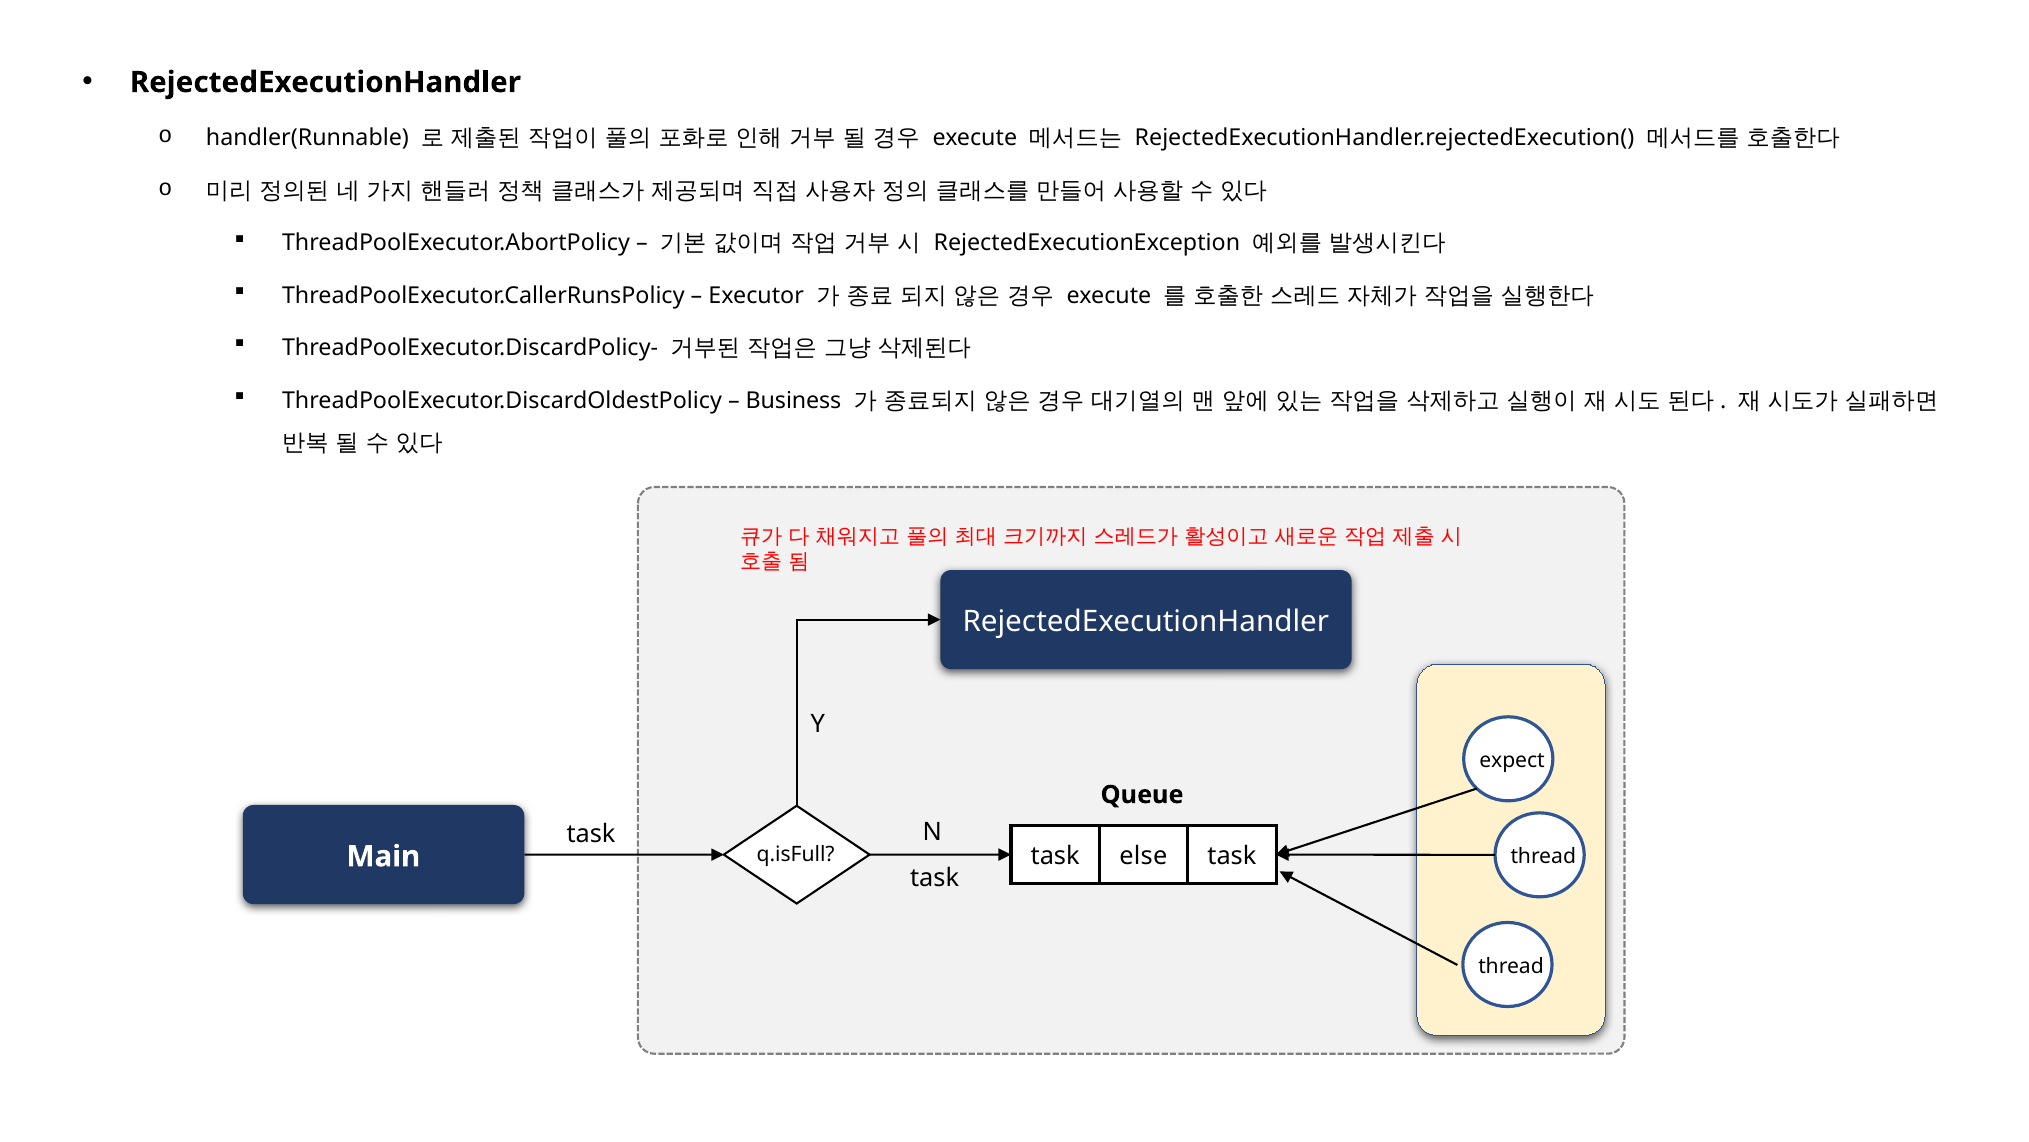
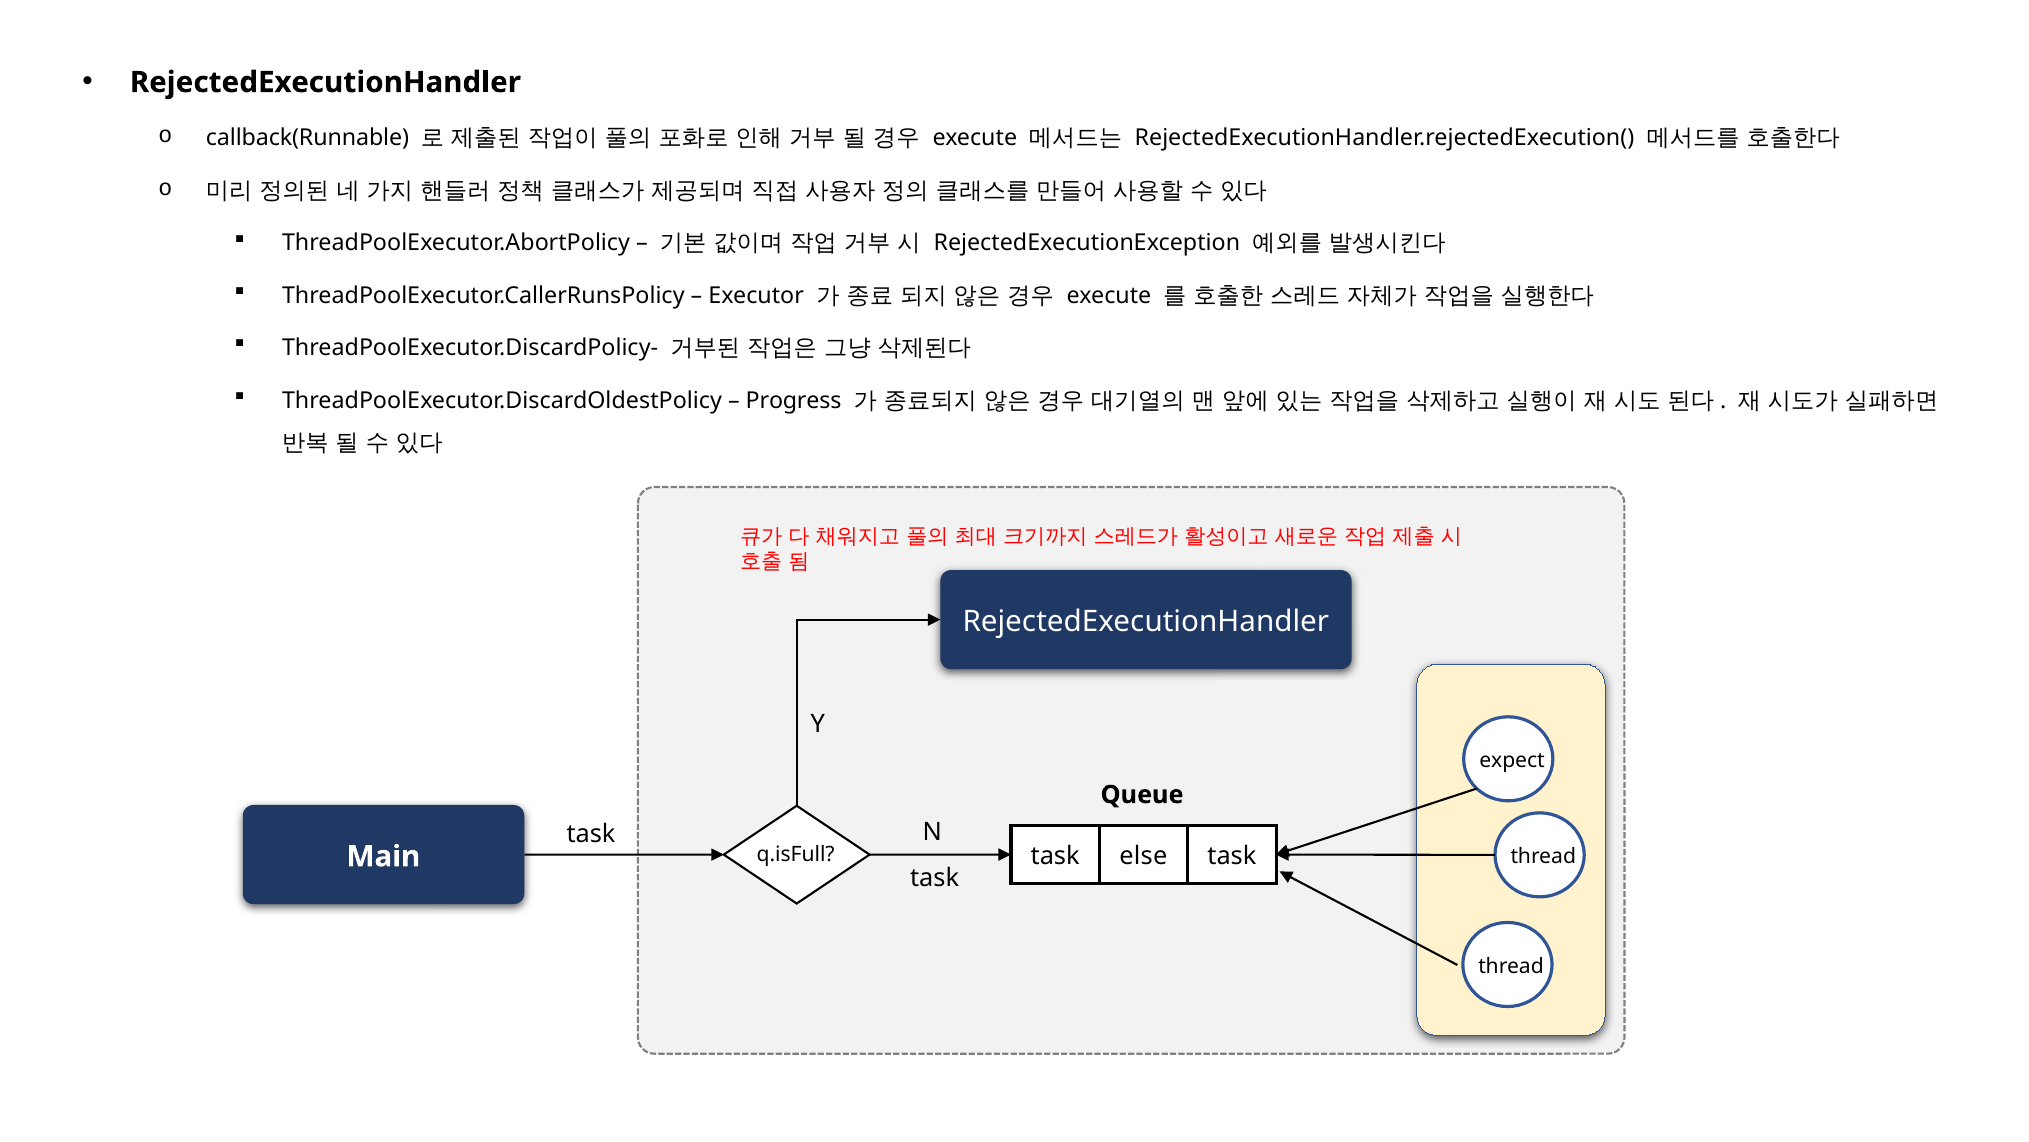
handler(Runnable: handler(Runnable -> callback(Runnable (307, 138)
Business: Business -> Progress (794, 400)
